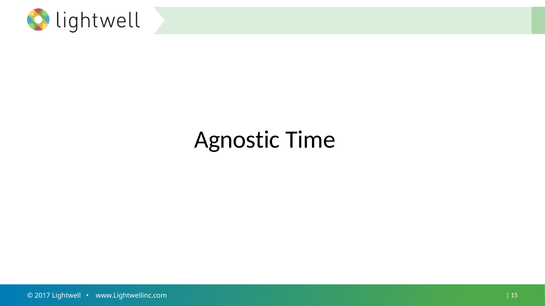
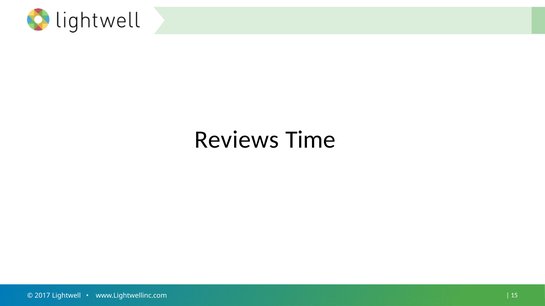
Agnostic: Agnostic -> Reviews (237, 140)
